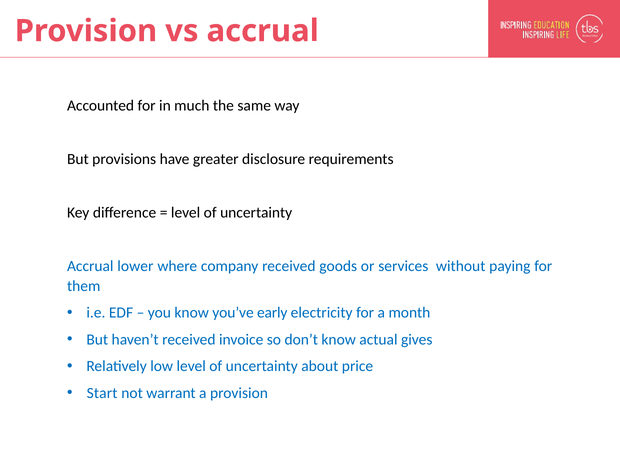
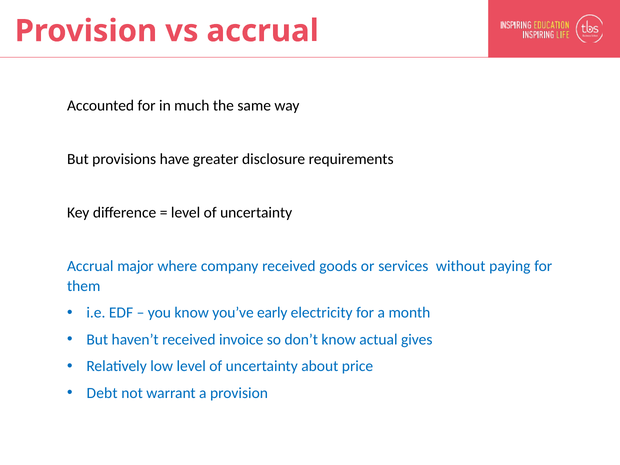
lower: lower -> major (135, 266)
Start: Start -> Debt (102, 393)
